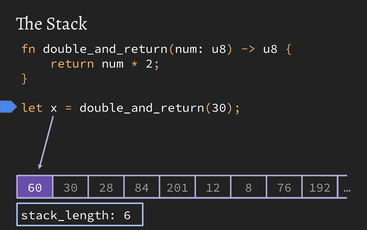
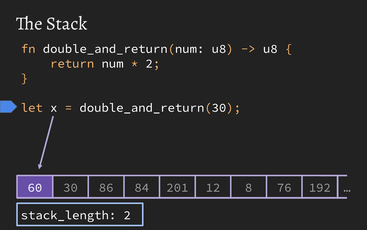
28: 28 -> 86 (106, 187)
stack_length 6: 6 -> 2 (127, 215)
